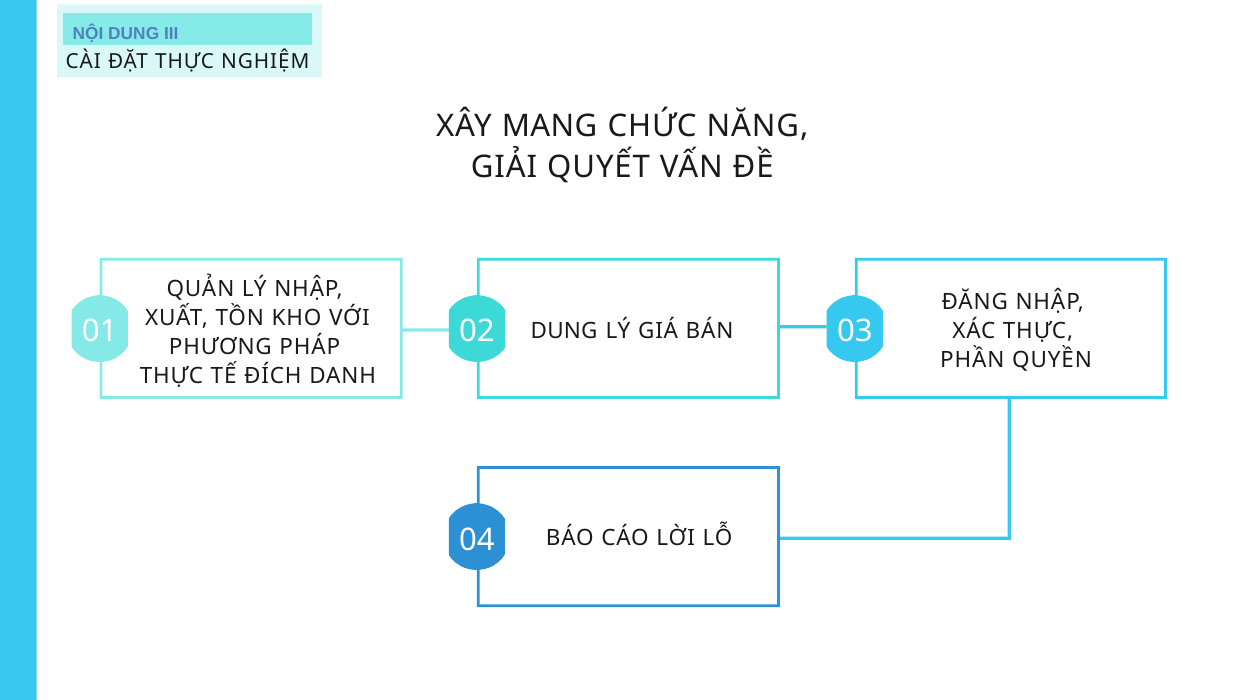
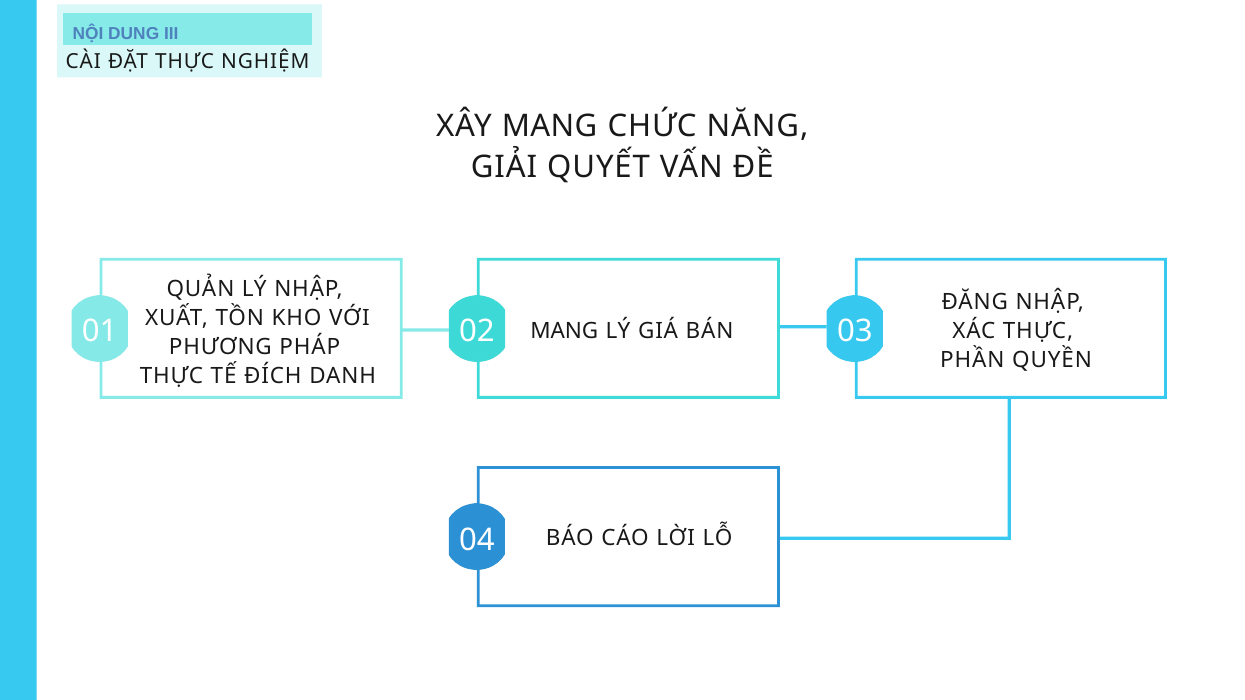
02 DUNG: DUNG -> MANG (564, 331)
